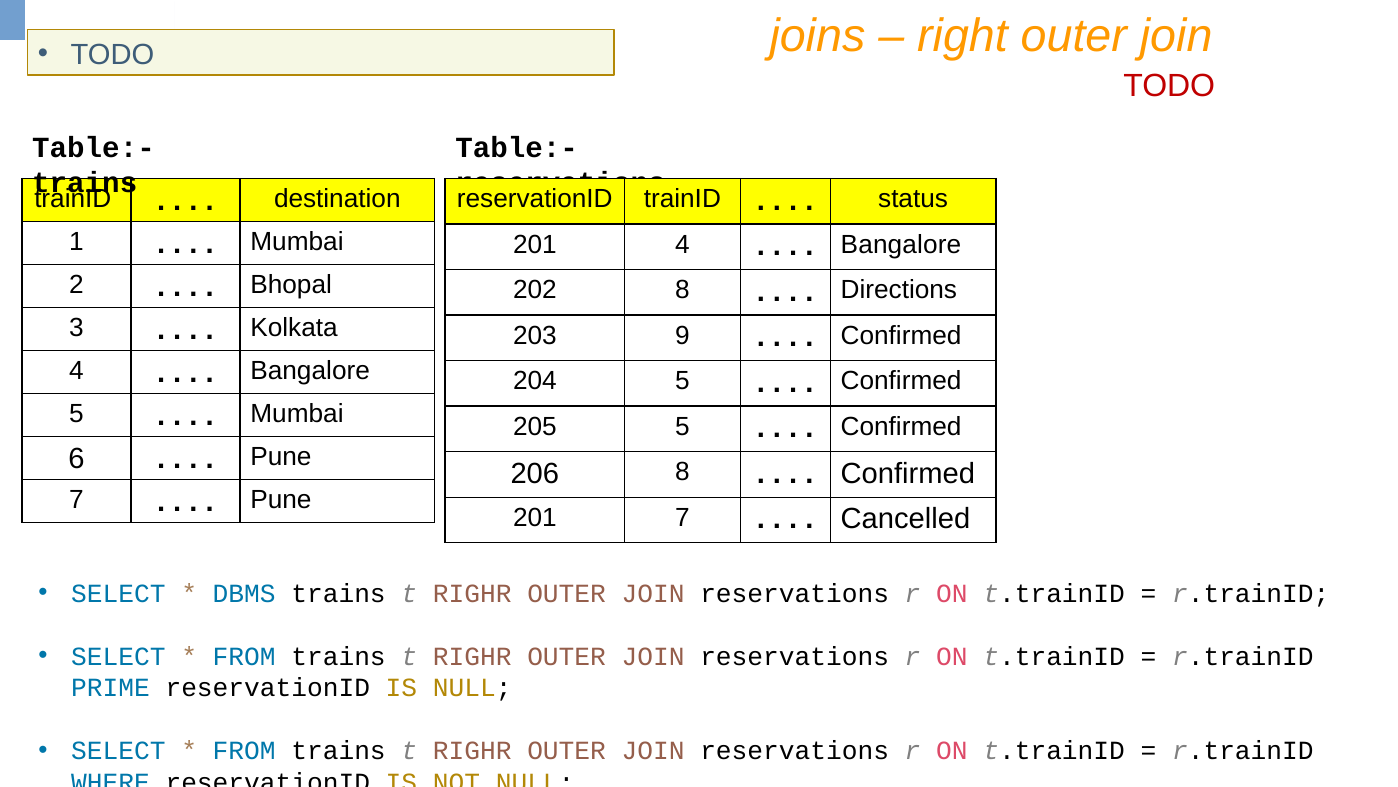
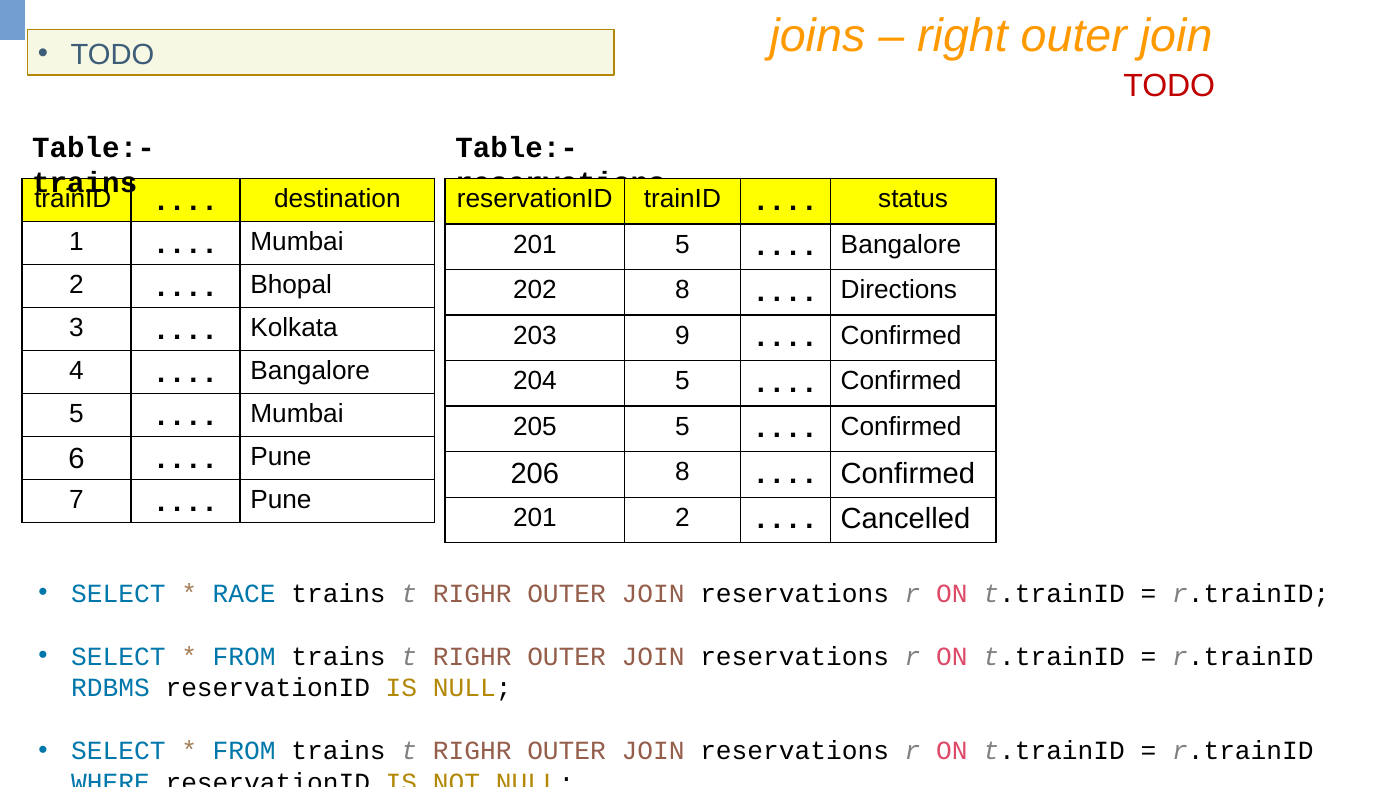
201 4: 4 -> 5 (682, 244)
201 7: 7 -> 2 (682, 517)
DBMS: DBMS -> RACE (244, 593)
PRIME: PRIME -> RDBMS (110, 688)
